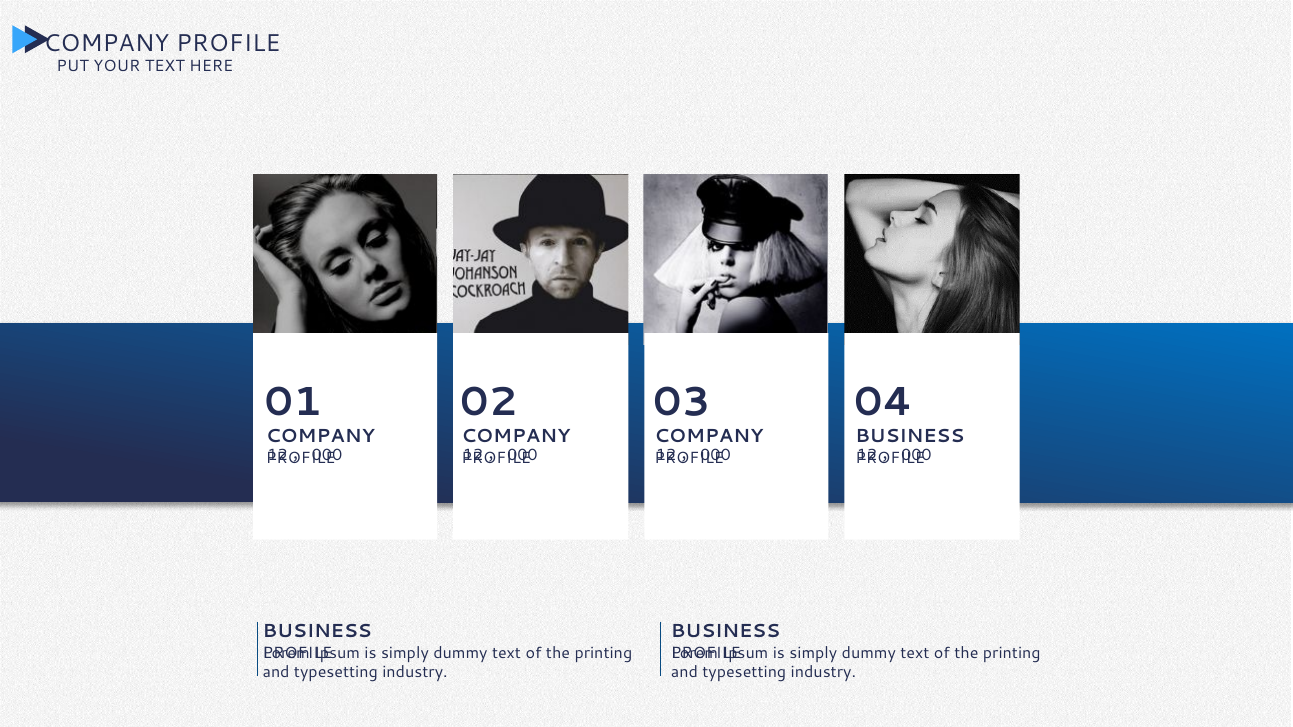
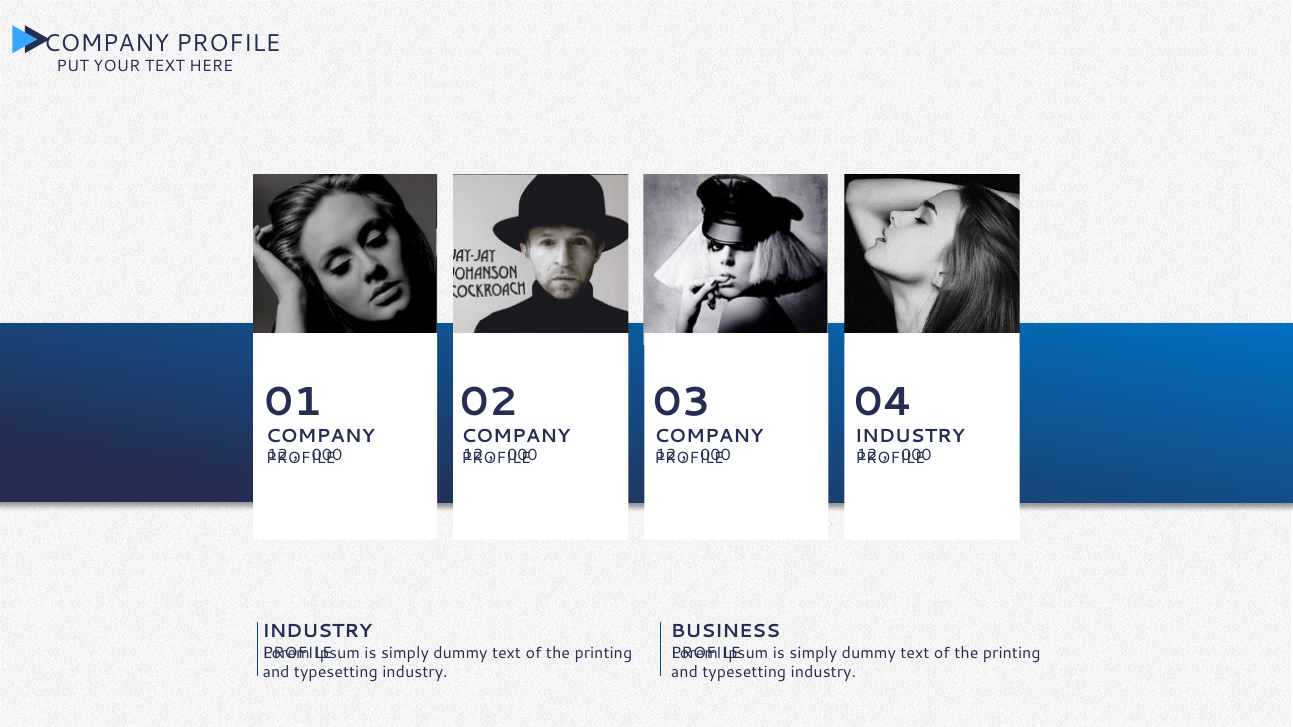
BUSINESS: BUSINESS -> INDUSTRY (910, 436)
BUSINESS: BUSINESS -> INDUSTRY (317, 632)
